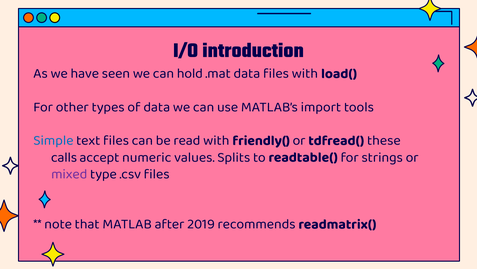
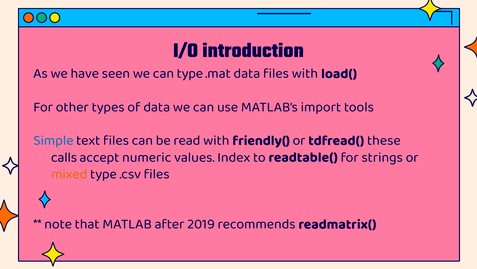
can hold: hold -> type (190, 73)
Splits: Splits -> Index (234, 157)
mixed colour: purple -> orange (69, 173)
